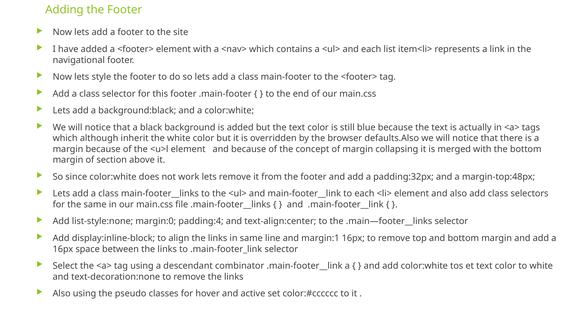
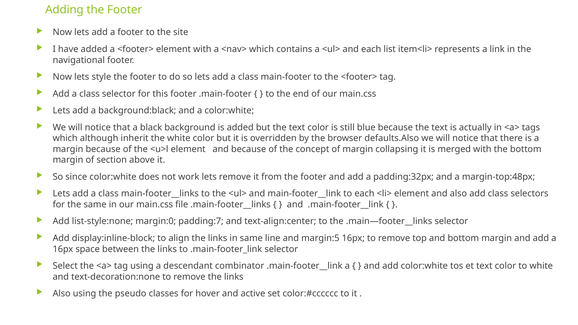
padding:4: padding:4 -> padding:7 (201, 221)
margin:1: margin:1 -> margin:5 (320, 238)
